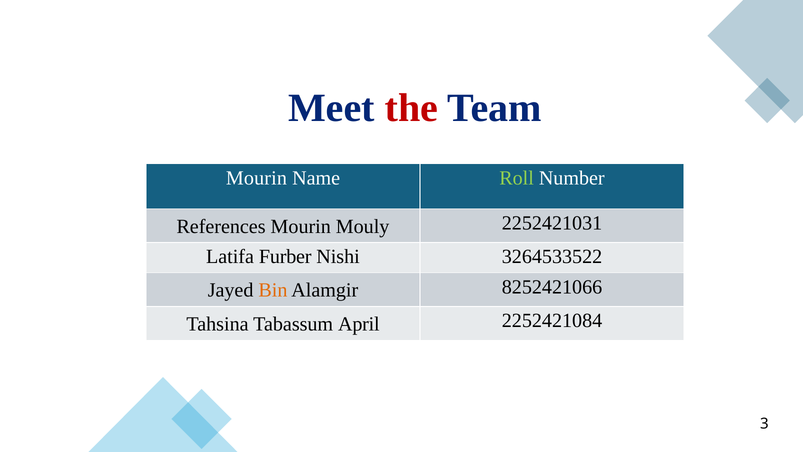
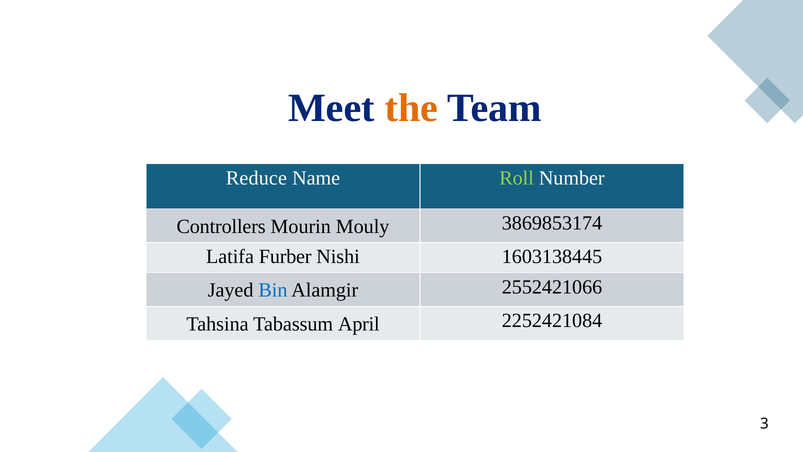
the colour: red -> orange (412, 108)
Mourin: Mourin -> Reduce (256, 178)
References: References -> Controllers (221, 226)
2252421031: 2252421031 -> 3869853174 (552, 223)
3264533522: 3264533522 -> 1603138445 (552, 257)
Bin colour: orange -> blue (273, 290)
8252421066: 8252421066 -> 2552421066 (552, 287)
